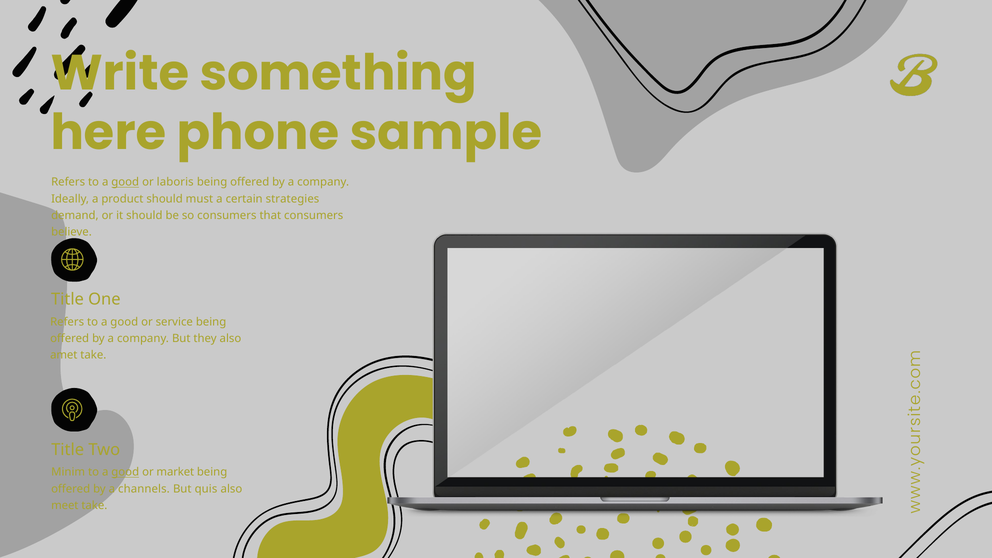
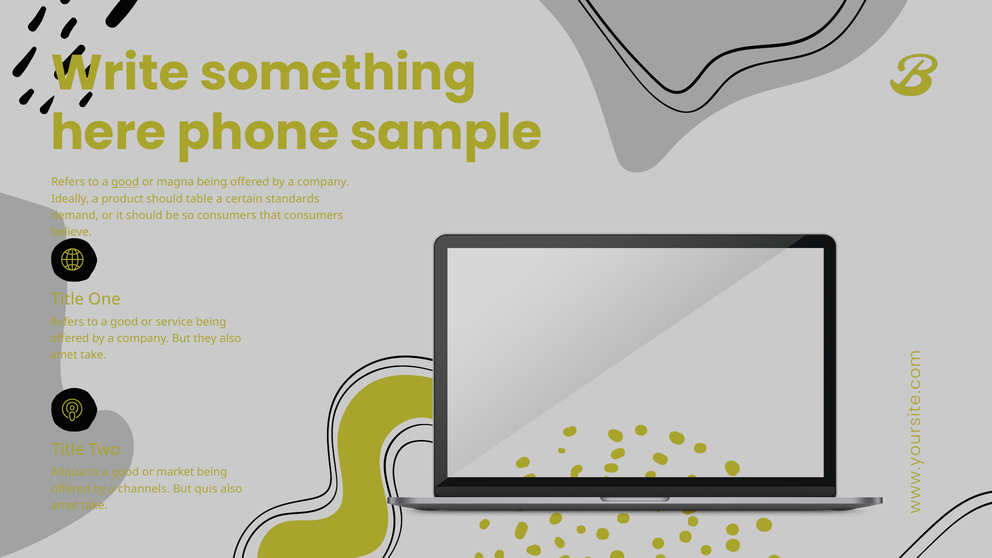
laboris: laboris -> magna (175, 182)
must: must -> table (199, 199)
strategies: strategies -> standards (293, 199)
Minim: Minim -> Aliqua (68, 472)
good underline: present -> none (125, 472)
meet: meet -> amet (65, 506)
